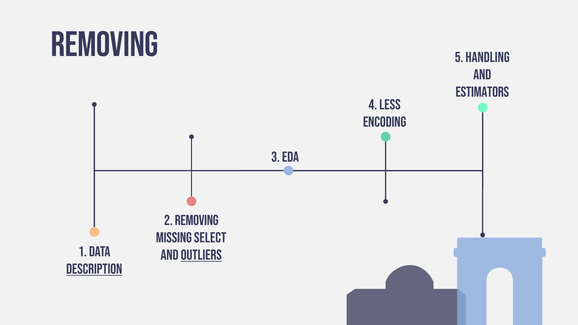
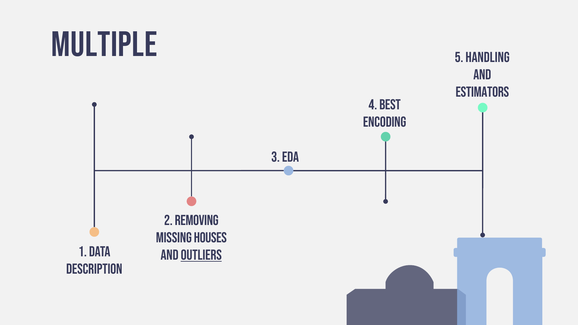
REMOVING: REMOVING -> MULTIPLE (104, 45)
Less: Less -> Best (390, 105)
select: select -> houses (210, 238)
description underline: present -> none (94, 269)
